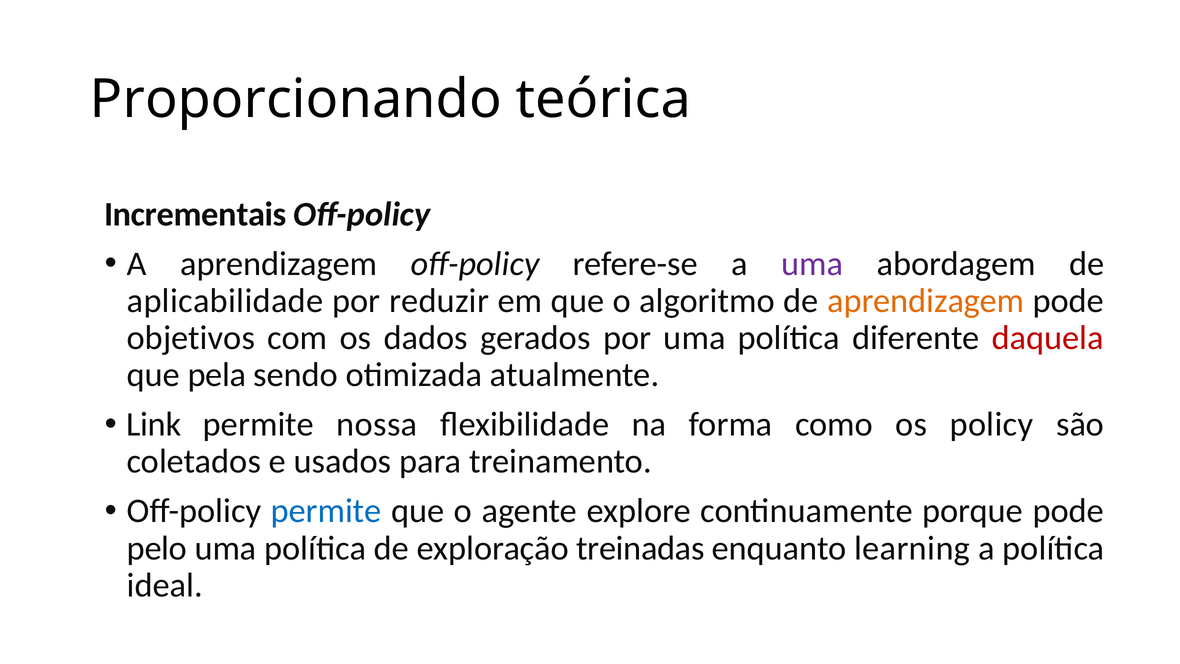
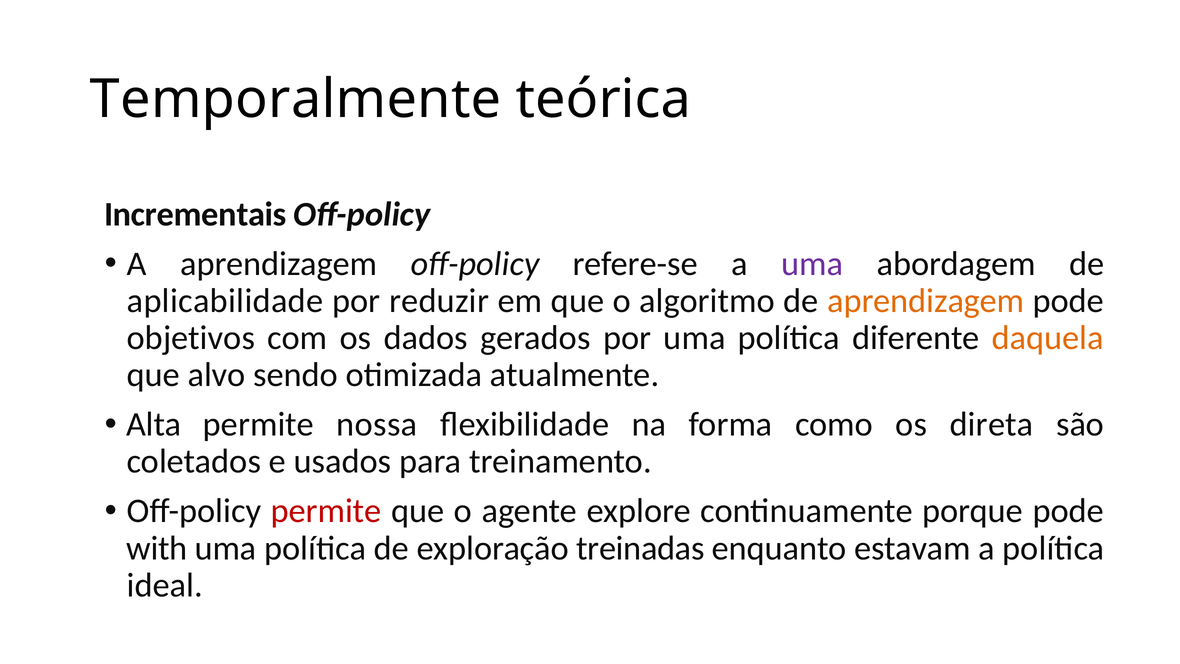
Proporcionando: Proporcionando -> Temporalmente (296, 99)
daquela colour: red -> orange (1048, 338)
pela: pela -> alvo (217, 375)
Link: Link -> Alta (154, 424)
policy: policy -> direta (992, 424)
permite colour: blue -> red (326, 511)
pelo: pelo -> with (157, 548)
learning: learning -> estavam (912, 548)
